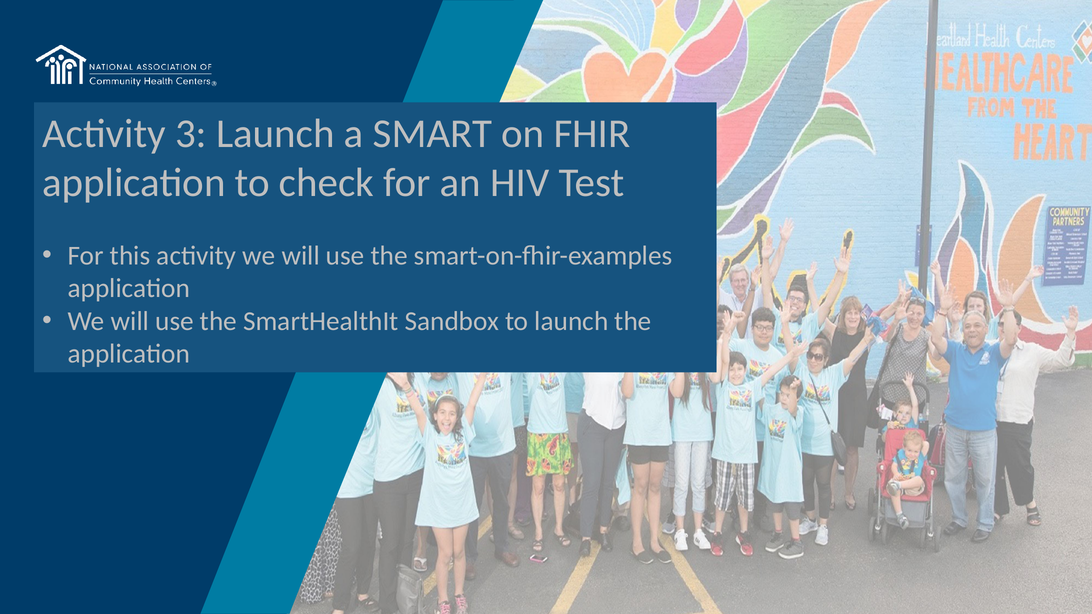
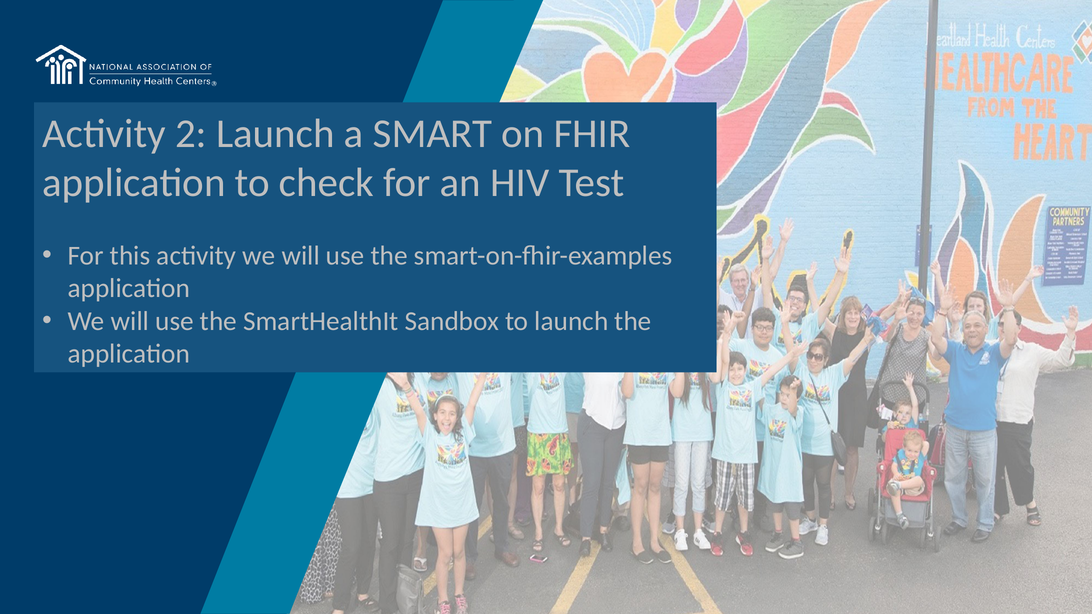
3: 3 -> 2 (191, 134)
